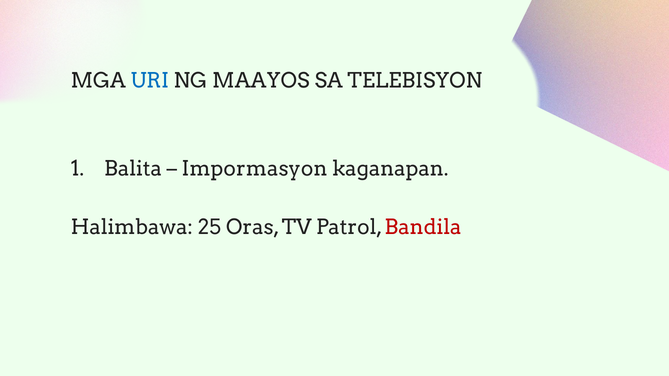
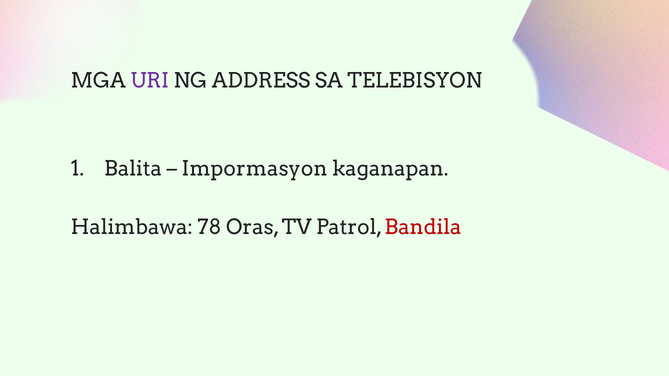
URI colour: blue -> purple (150, 81)
MAAYOS: MAAYOS -> ADDRESS (261, 81)
25: 25 -> 78 (210, 227)
